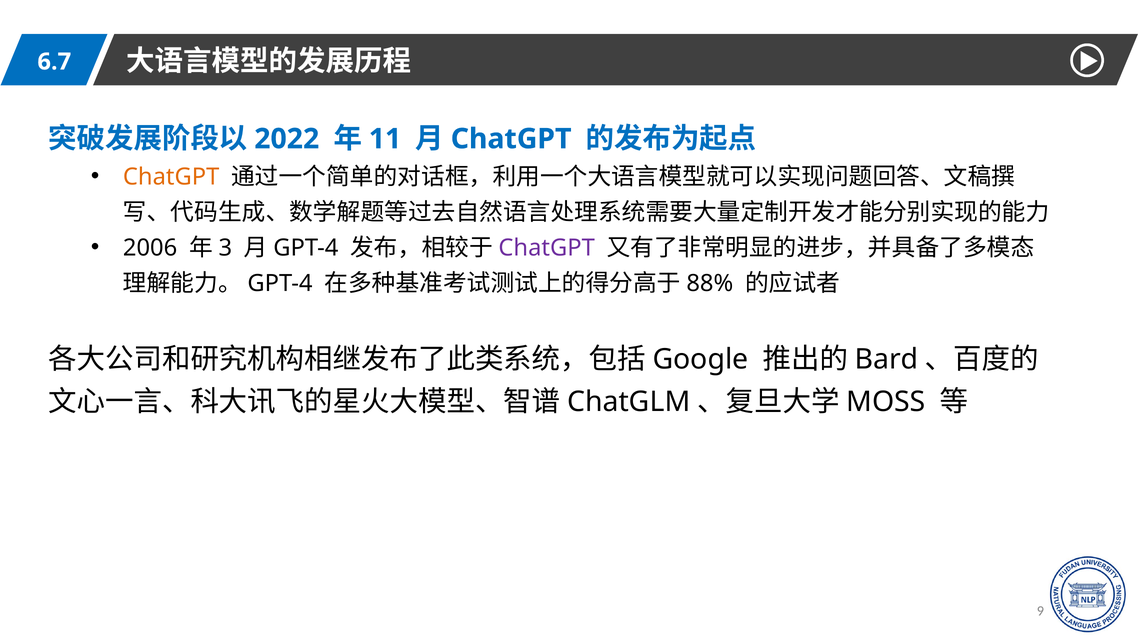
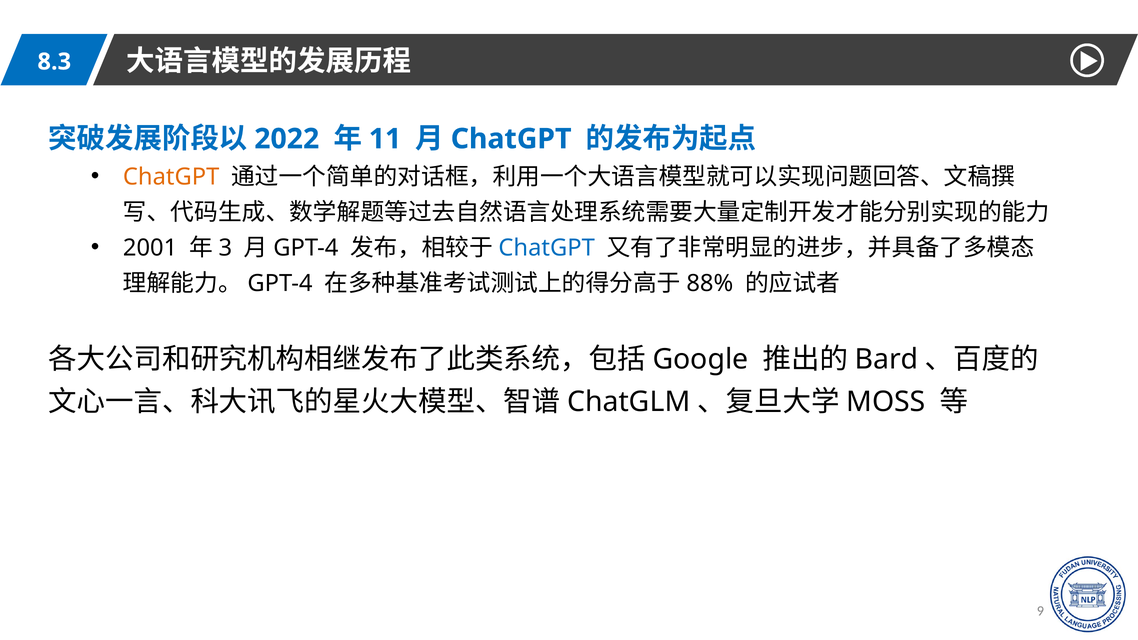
6.7: 6.7 -> 8.3 (54, 62)
2006: 2006 -> 2001 (150, 248)
ChatGPT colour: purple -> blue (547, 248)
